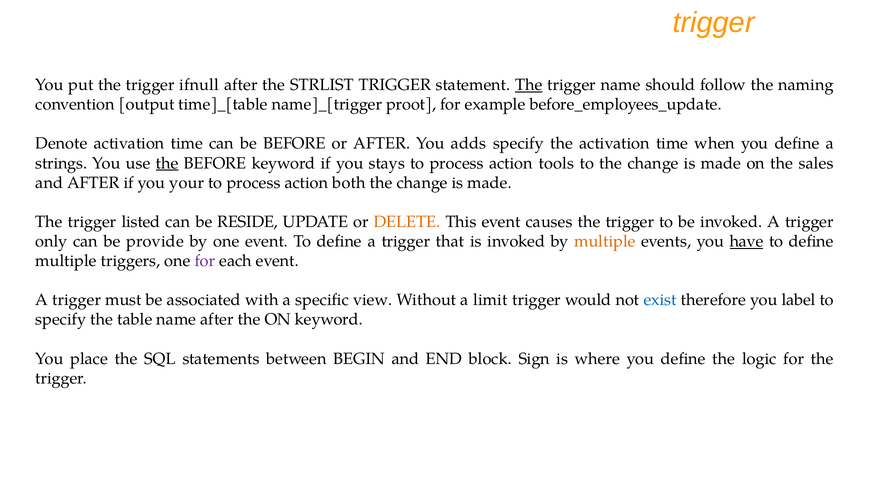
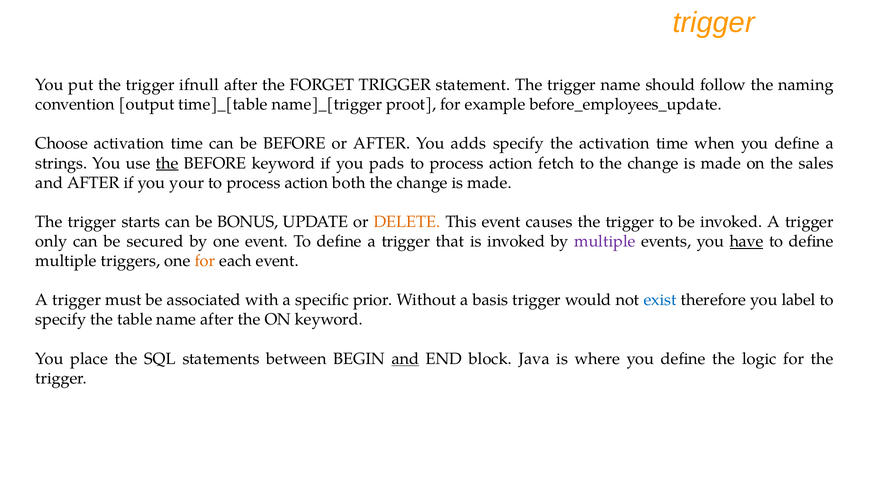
STRLIST: STRLIST -> FORGET (322, 85)
The underline: present -> none (529, 85)
Denote: Denote -> Choose (62, 144)
stays: stays -> pads (387, 163)
tools: tools -> fetch (556, 163)
listed: listed -> starts (141, 222)
RESIDE: RESIDE -> BONUS (248, 222)
provide: provide -> secured (155, 242)
multiple colour: orange -> purple (605, 242)
for colour: purple -> orange (205, 261)
view: view -> prior (373, 300)
limit: limit -> basis (490, 300)
and underline: none -> present (405, 359)
Sign: Sign -> Java (534, 359)
